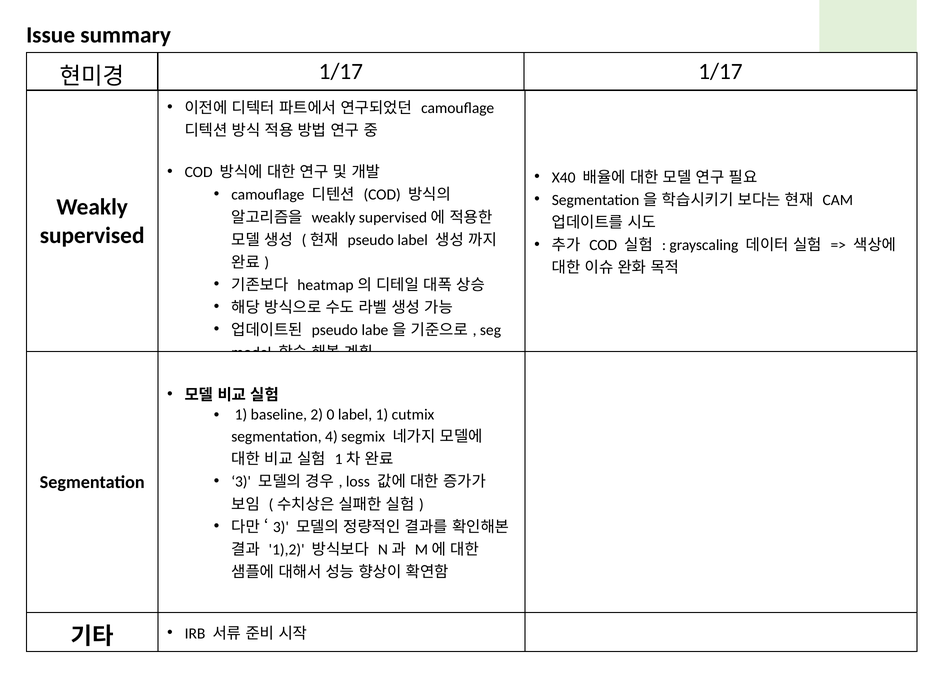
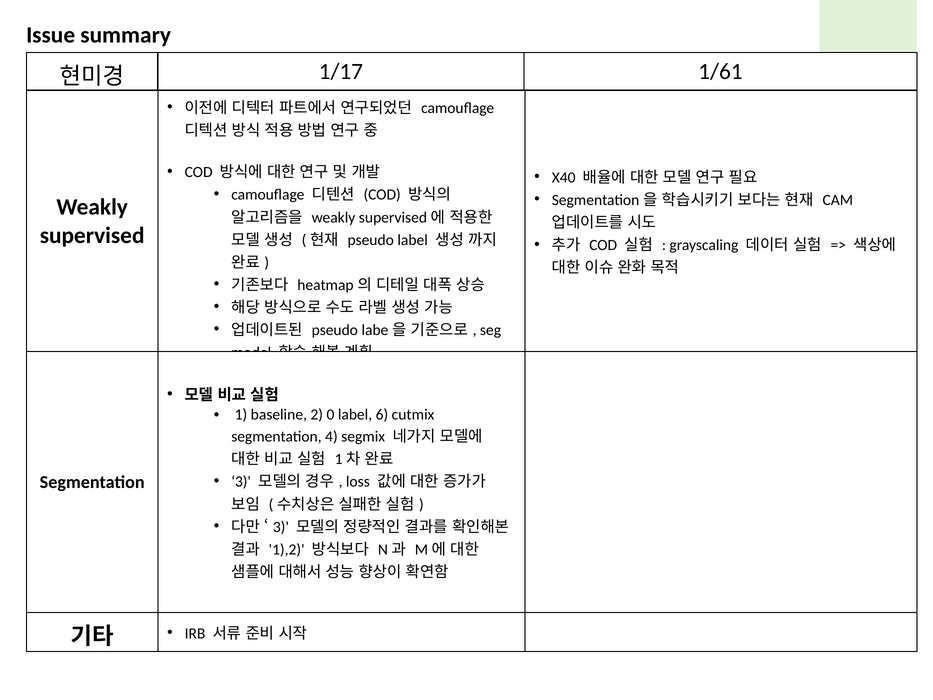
1/17 1/17: 1/17 -> 1/61 (720, 72)
label 1: 1 -> 6 (382, 414)
